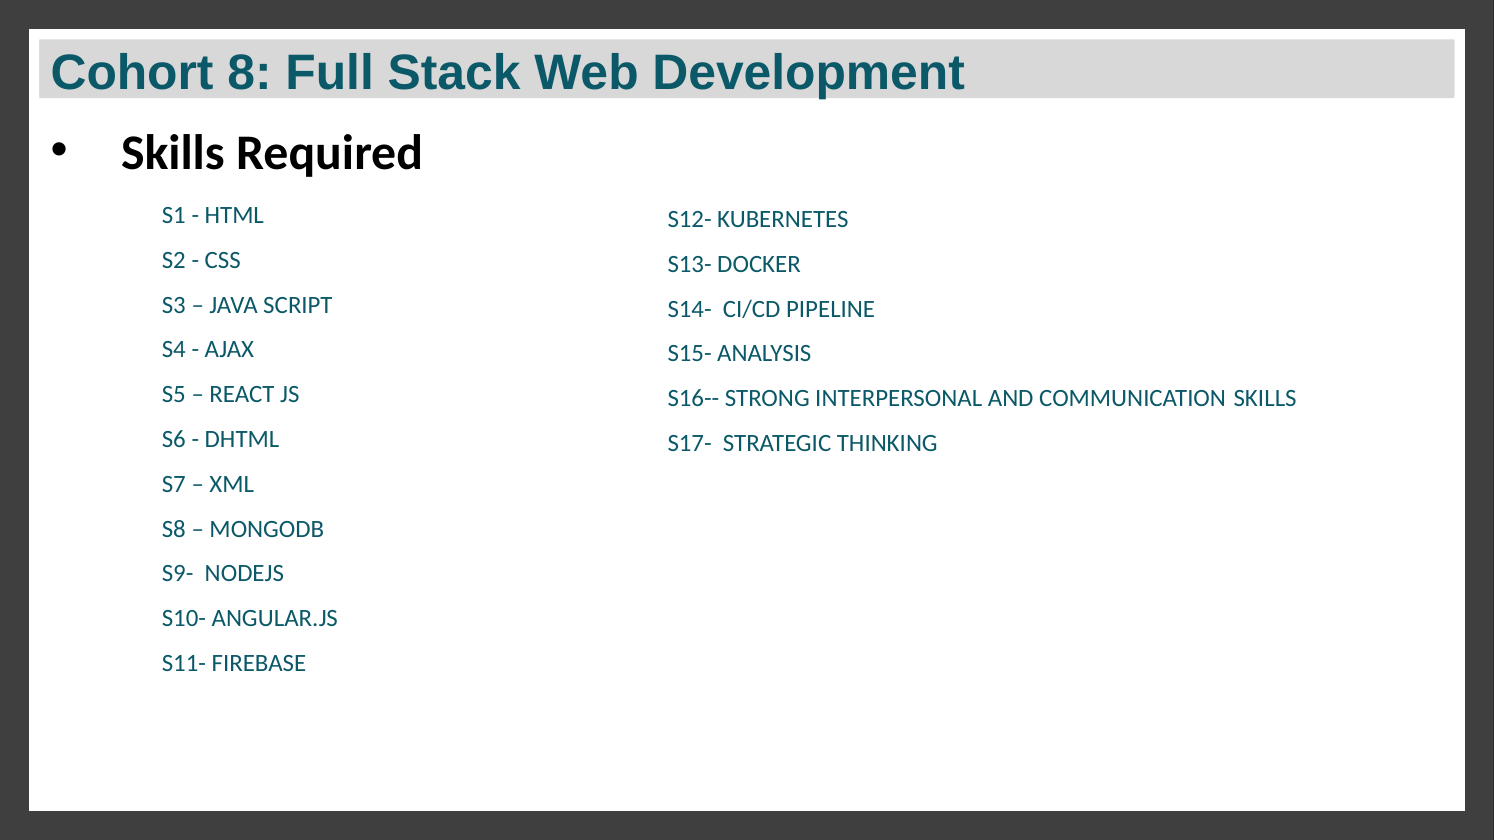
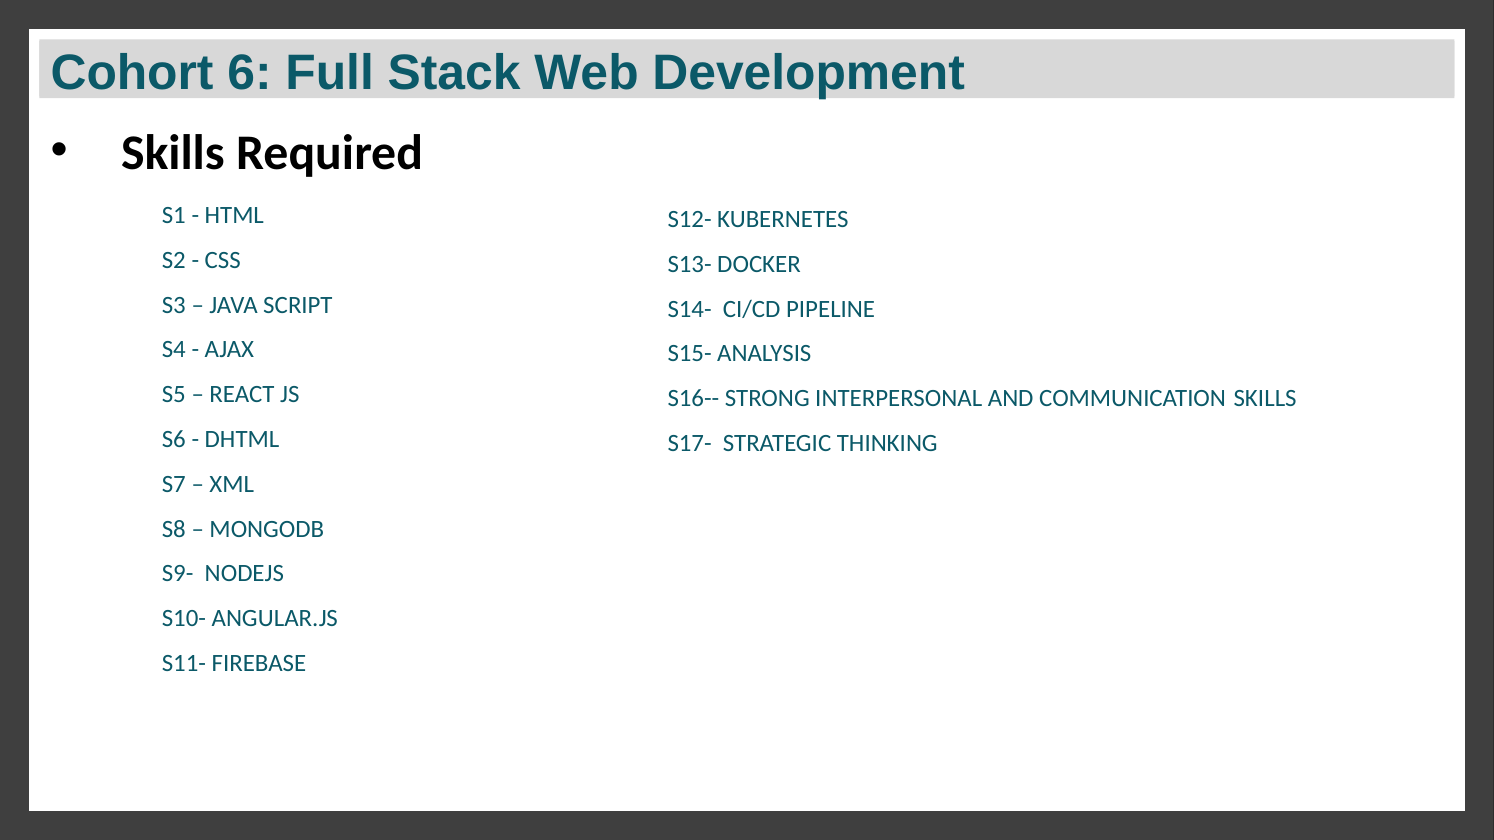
8: 8 -> 6 (249, 73)
